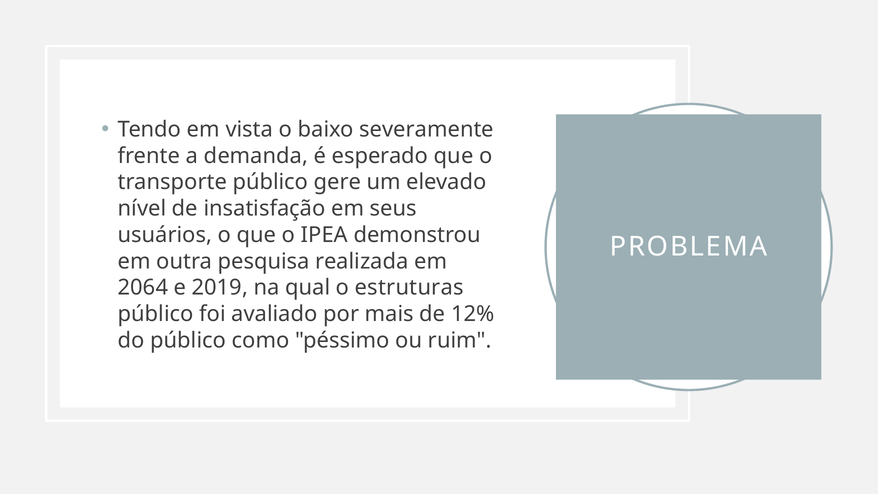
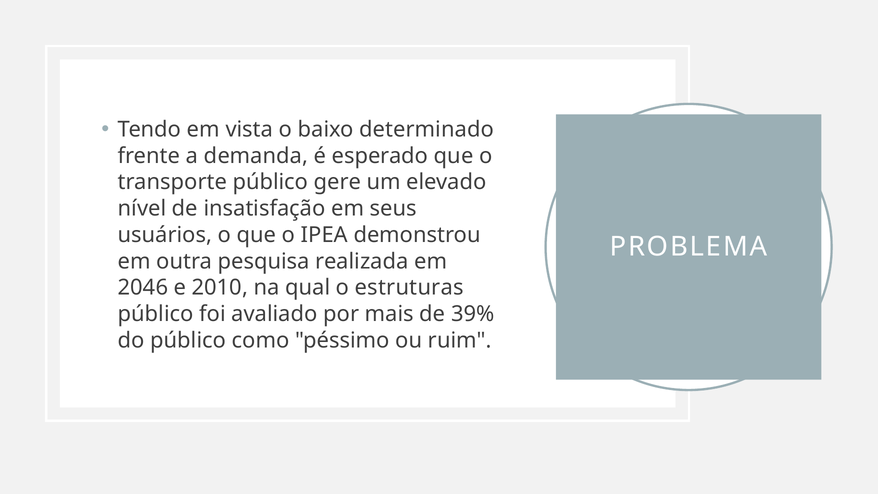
severamente: severamente -> determinado (427, 130)
2064: 2064 -> 2046 (143, 288)
2019: 2019 -> 2010 (220, 288)
12%: 12% -> 39% (473, 314)
